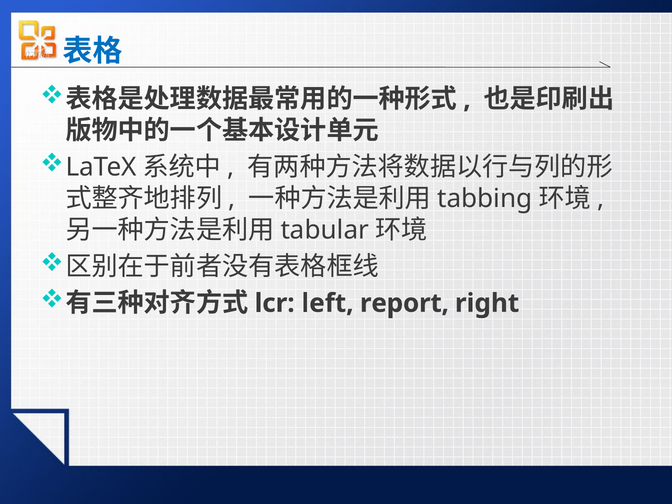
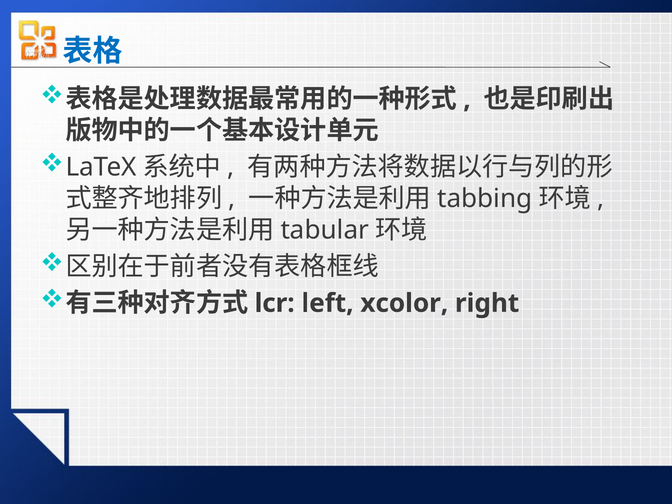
report: report -> xcolor (404, 303)
